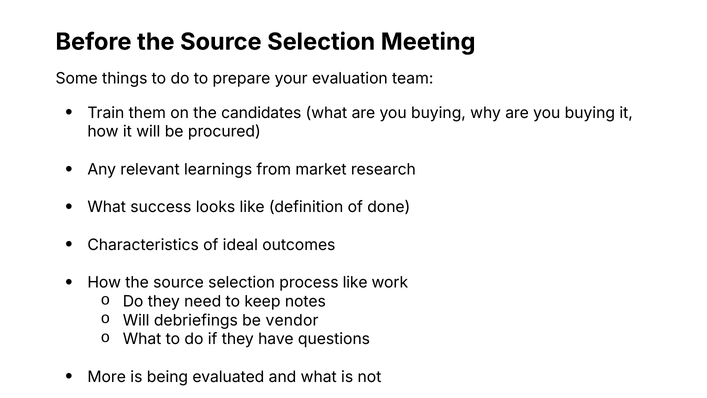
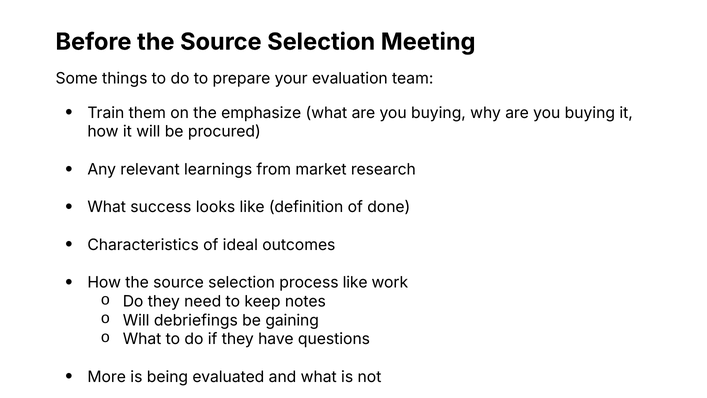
candidates: candidates -> emphasize (261, 113)
vendor: vendor -> gaining (292, 320)
